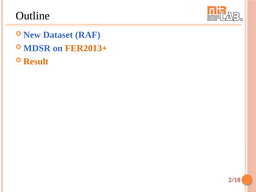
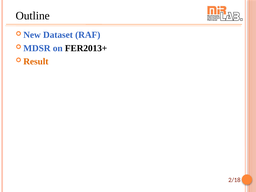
FER2013+ colour: orange -> black (86, 48)
